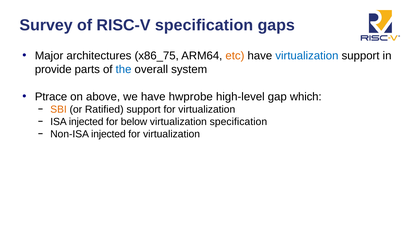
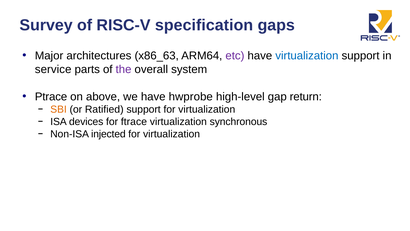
x86_75: x86_75 -> x86_63 (157, 56)
etc colour: orange -> purple (235, 56)
provide: provide -> service (53, 69)
the colour: blue -> purple (124, 69)
which: which -> return (306, 97)
ISA injected: injected -> devices (86, 122)
below: below -> ftrace (134, 122)
virtualization specification: specification -> synchronous (238, 122)
